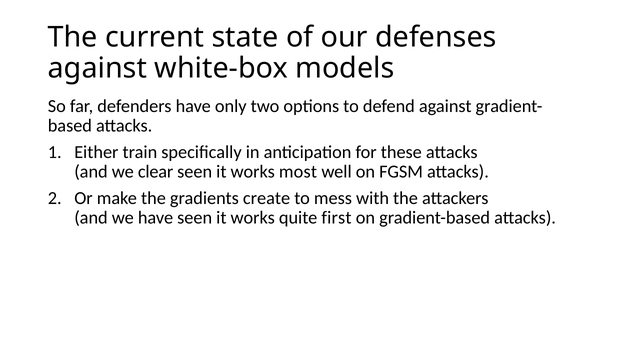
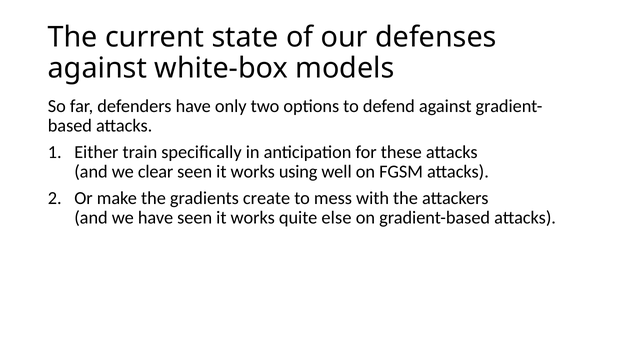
most: most -> using (298, 172)
first: first -> else (336, 218)
